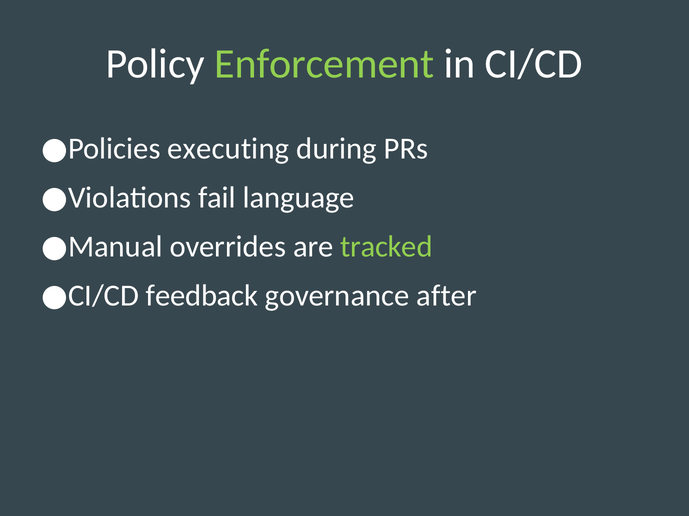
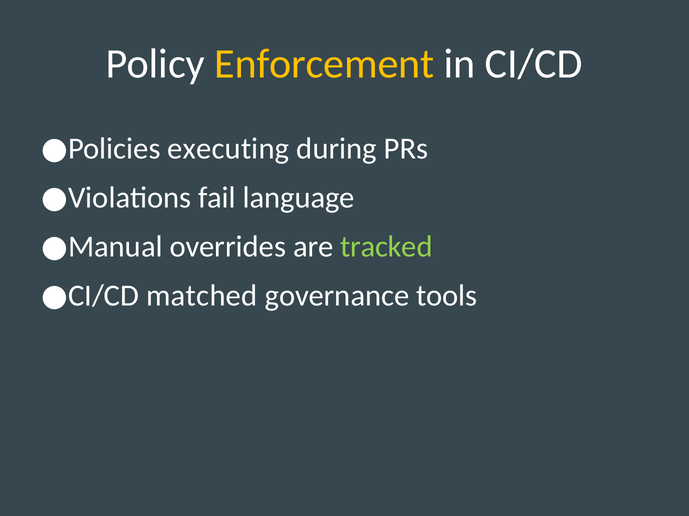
Enforcement colour: light green -> yellow (324, 64)
feedback: feedback -> matched (202, 296)
after: after -> tools (447, 296)
